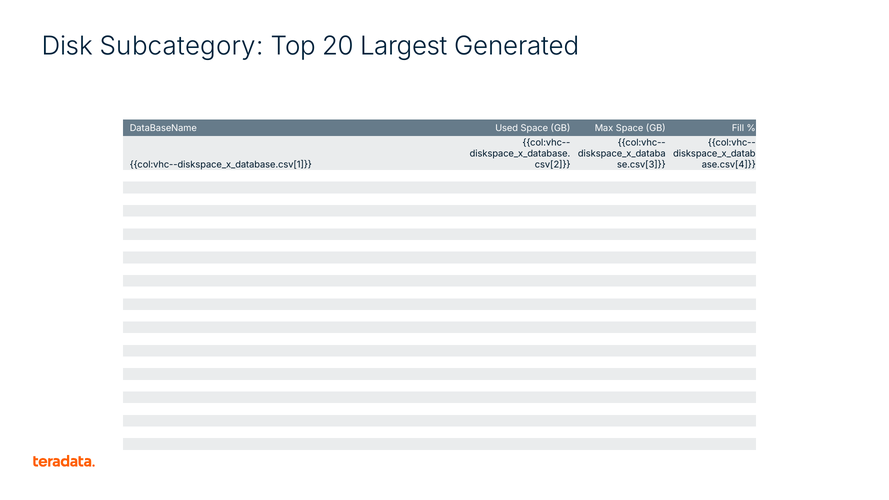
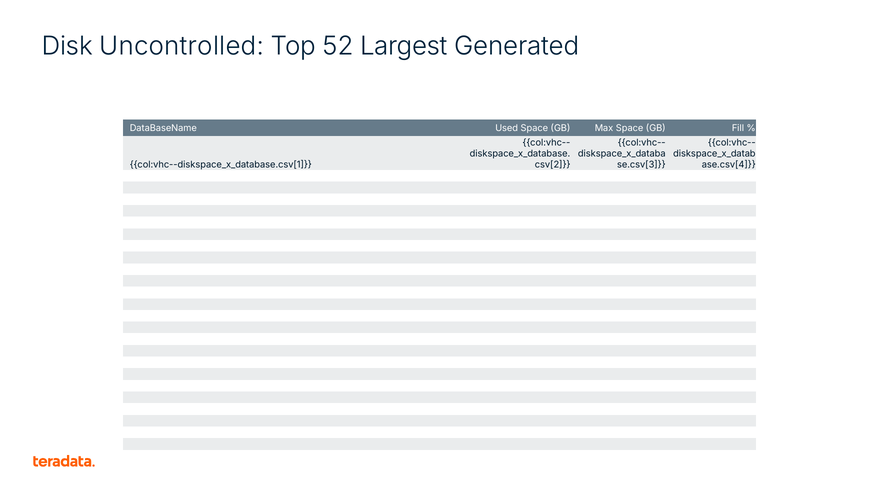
Subcategory: Subcategory -> Uncontrolled (182, 46)
20: 20 -> 52 (338, 46)
